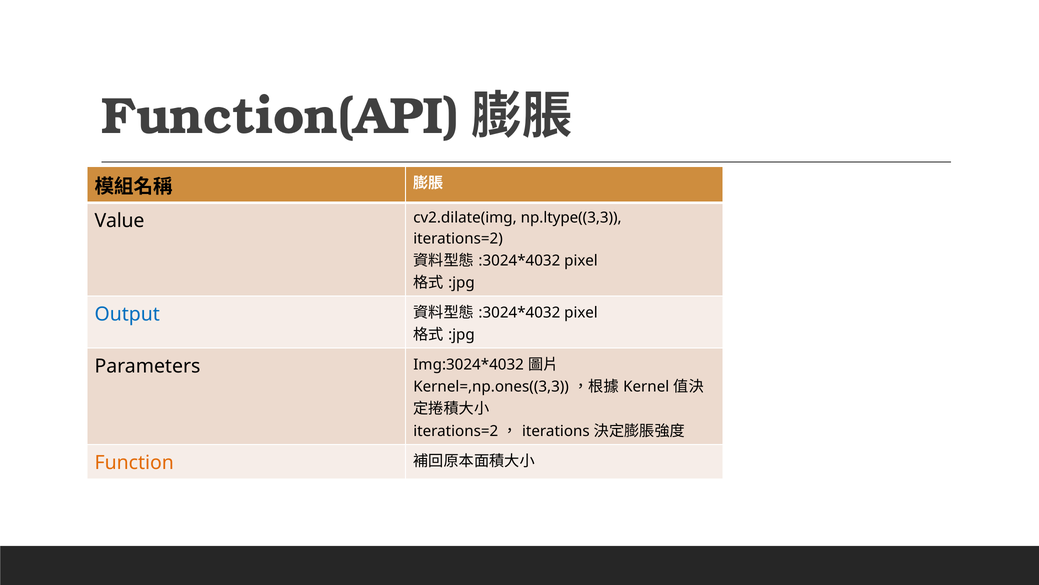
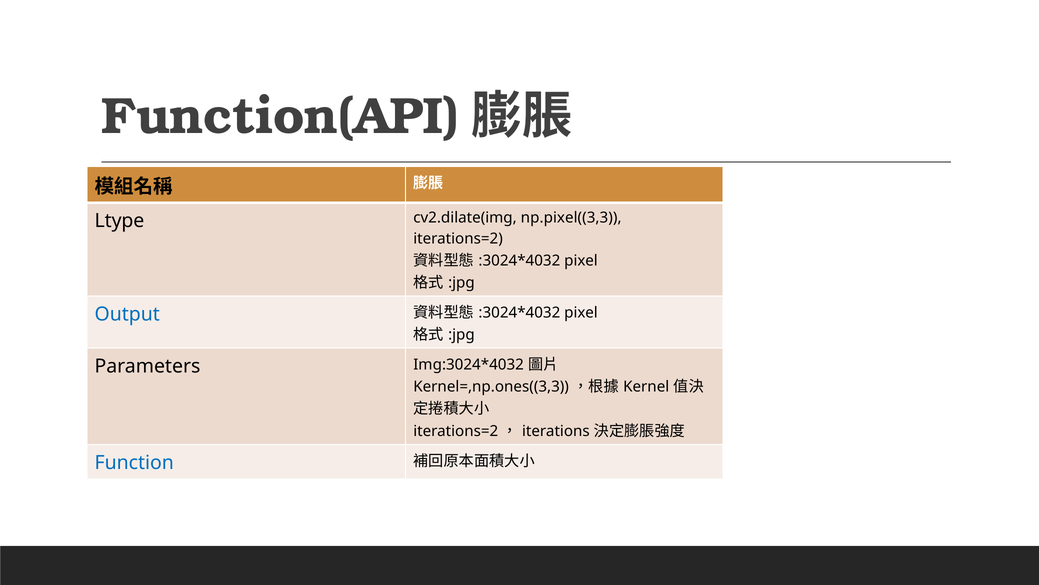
Value: Value -> Ltype (119, 221)
np.ltype((3,3: np.ltype((3,3 -> np.pixel((3,3 (571, 218)
Function colour: orange -> blue (134, 462)
